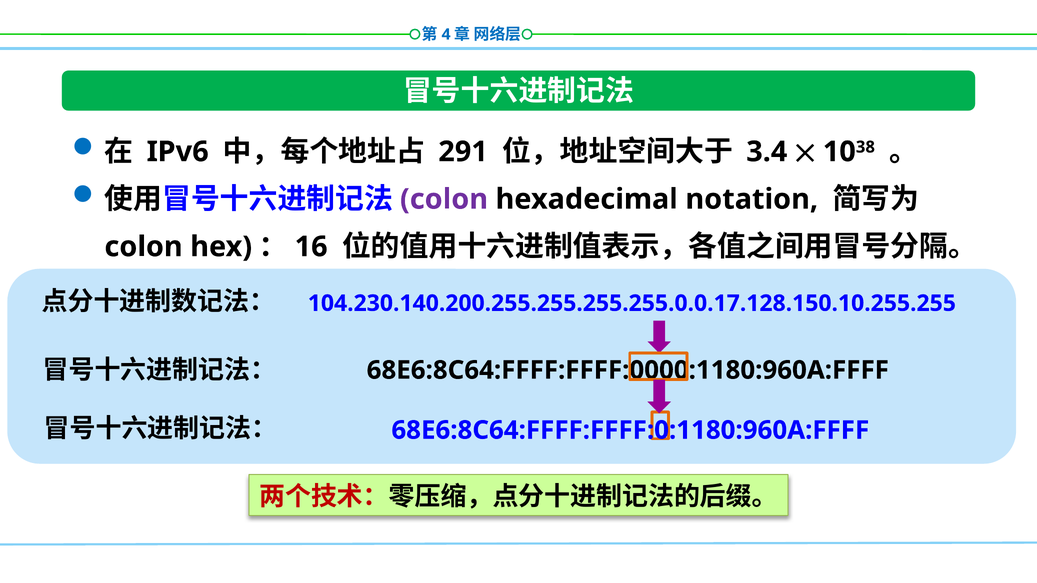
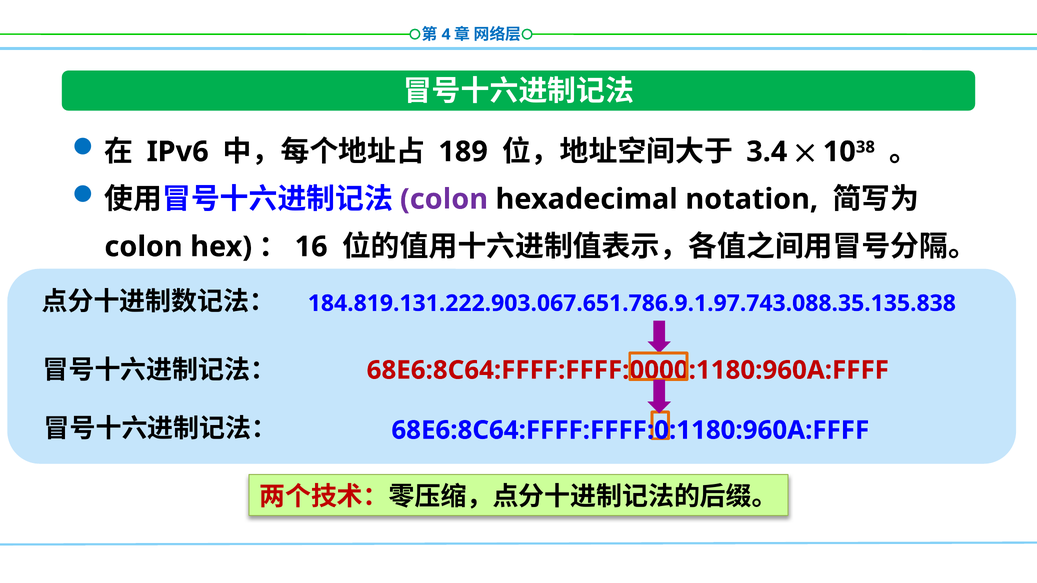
291: 291 -> 189 (463, 152)
104.230.140.200.255.255.255.255.0.0.17.128.150.10.255.255: 104.230.140.200.255.255.255.255.0.0.17.128.150.10.255.255 -> 184.819.131.222.903.067.651.786.9.1.97.743.088.35.135.838 (632, 303)
68E6:8C64:FFFF:FFFF:0000:1180:960A:FFFF colour: black -> red (628, 370)
